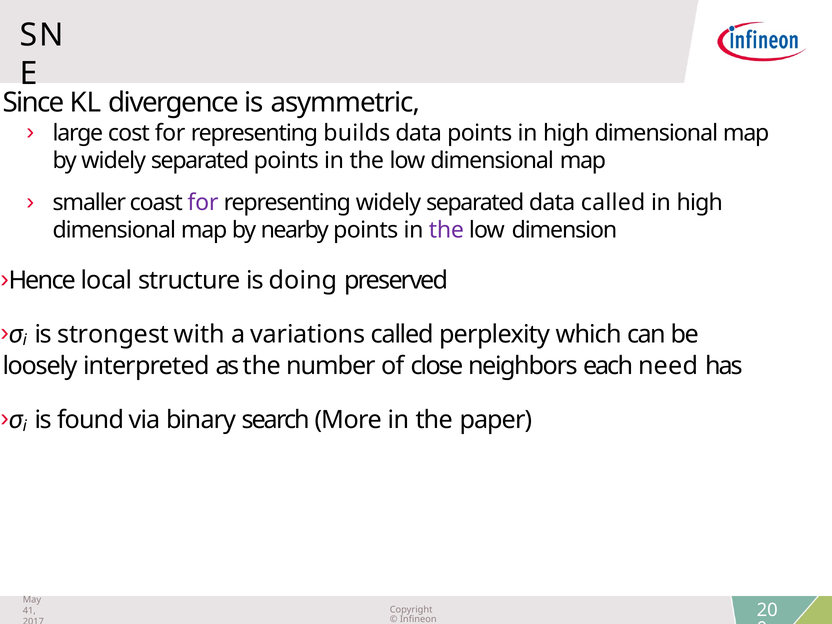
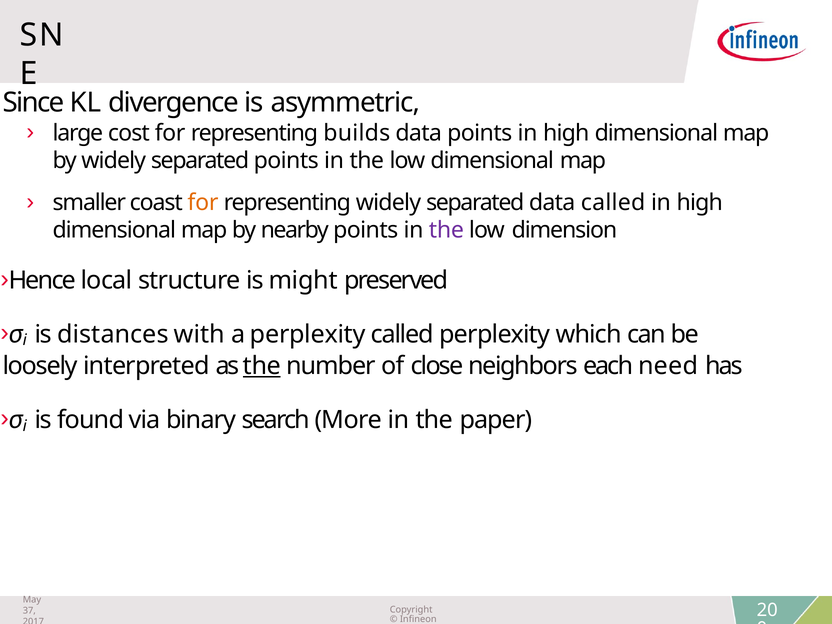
for colour: purple -> orange (203, 203)
doing: doing -> might (303, 280)
strongest: strongest -> distances (113, 334)
a variations: variations -> perplexity (308, 334)
the underline: none -> present (262, 366)
41: 41 -> 37 (29, 611)
